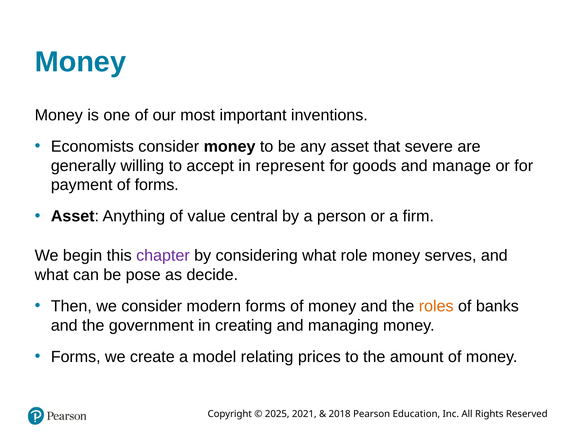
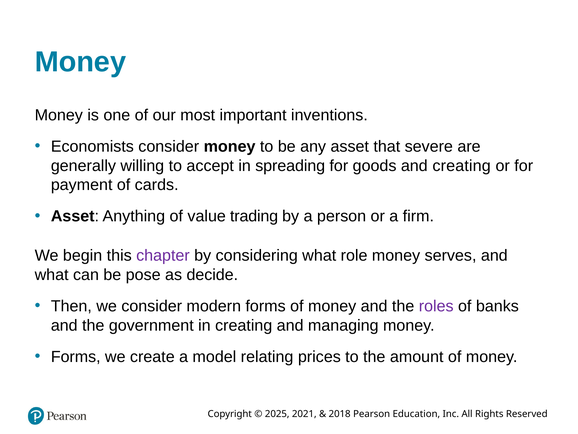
represent: represent -> spreading (290, 166)
and manage: manage -> creating (462, 166)
of forms: forms -> cards (157, 185)
central: central -> trading (254, 216)
roles colour: orange -> purple (436, 306)
